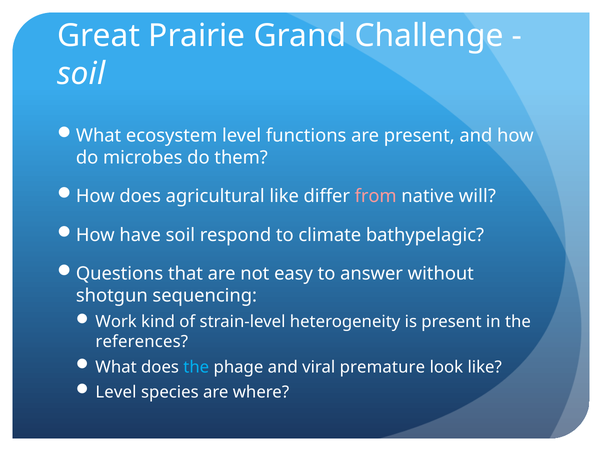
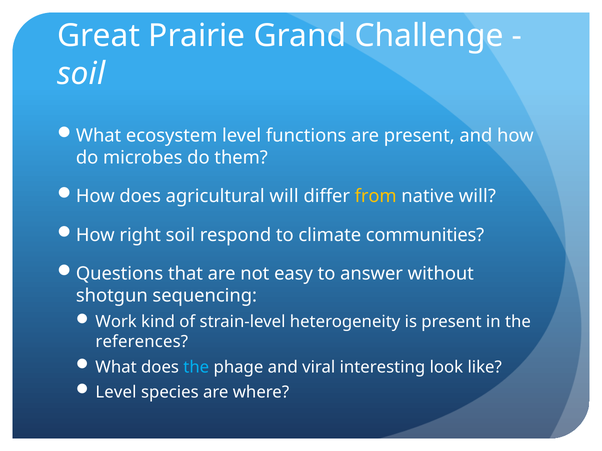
agricultural like: like -> will (284, 197)
from colour: pink -> yellow (376, 197)
have: have -> right (140, 235)
bathypelagic: bathypelagic -> communities (425, 235)
premature: premature -> interesting (382, 367)
